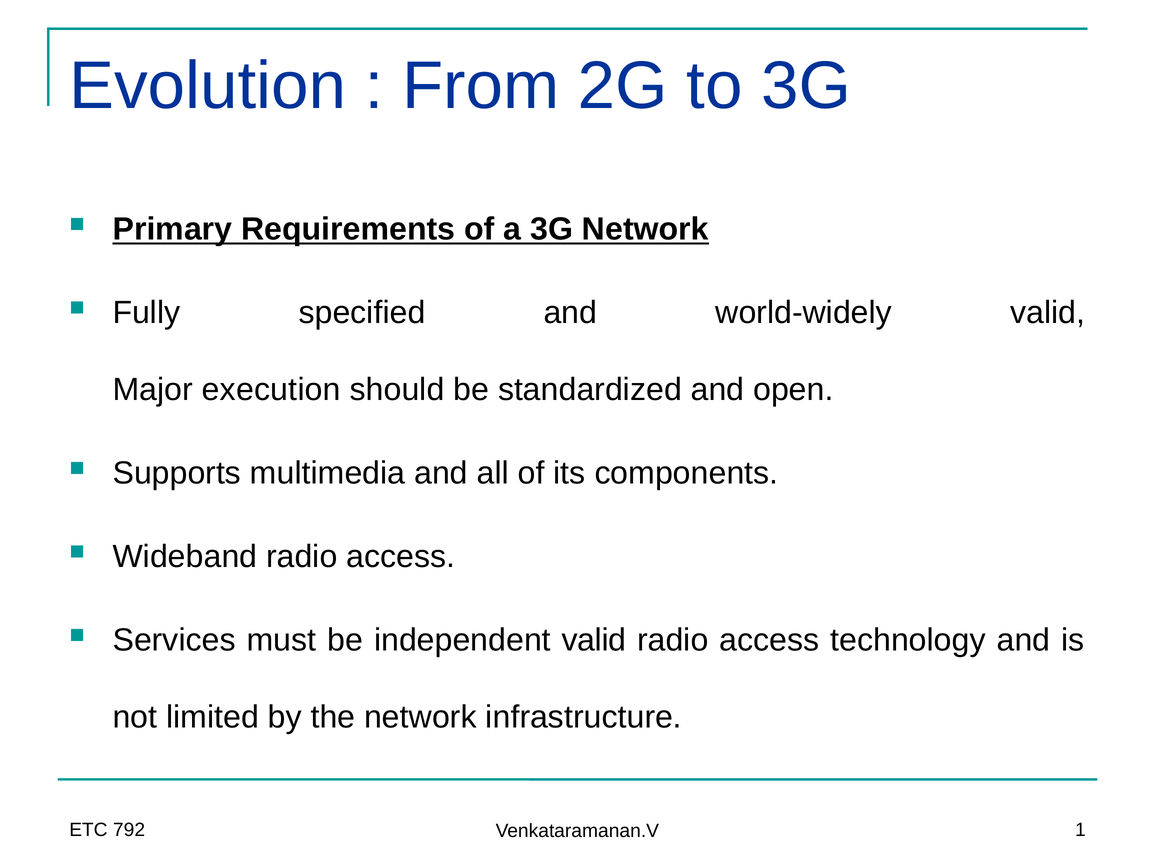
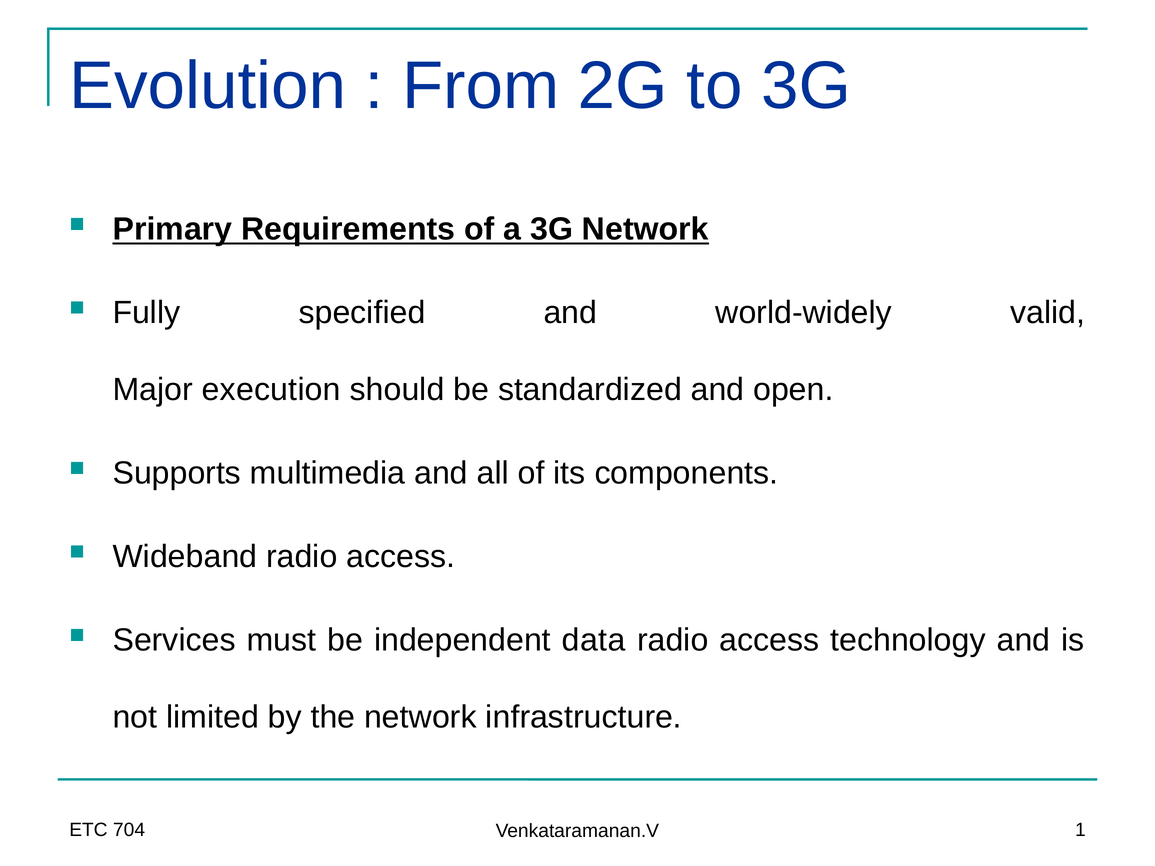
independent valid: valid -> data (594, 640)
792: 792 -> 704 (129, 830)
